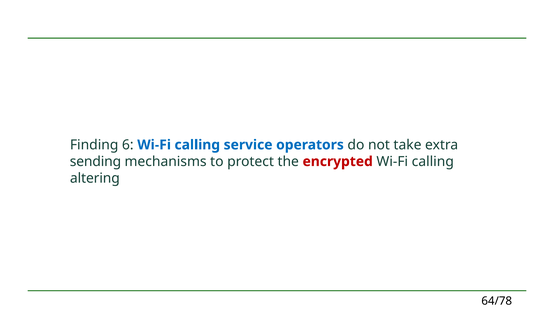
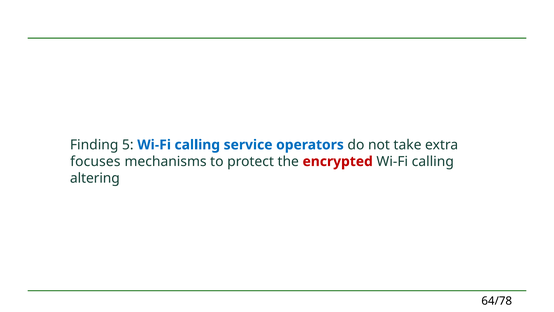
6: 6 -> 5 (128, 145)
sending: sending -> focuses (95, 161)
